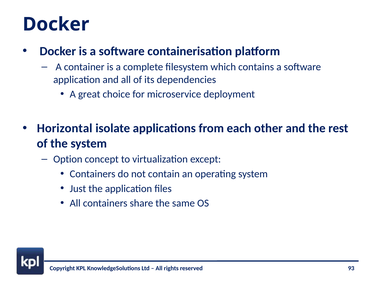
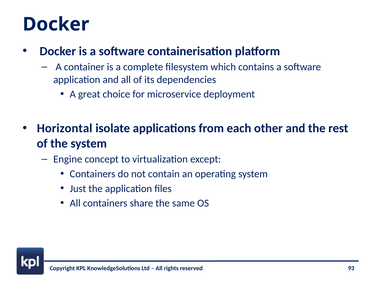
Option: Option -> Engine (68, 159)
